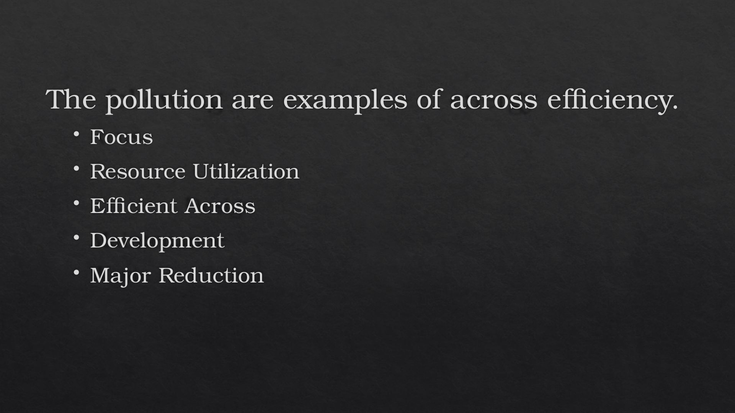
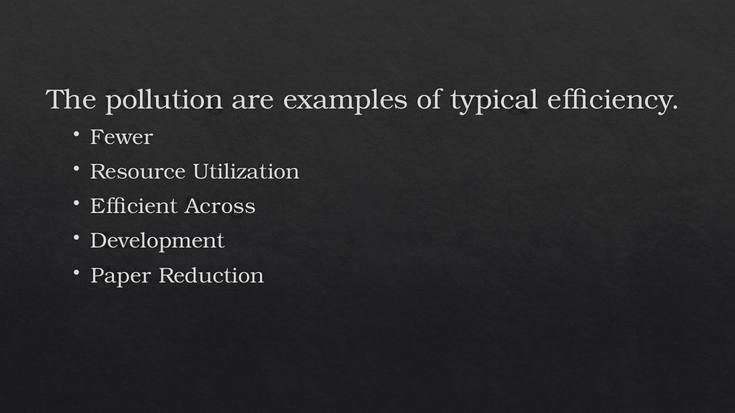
of across: across -> typical (494, 100)
Focus: Focus -> Fewer (122, 137)
Major: Major -> Paper (121, 276)
